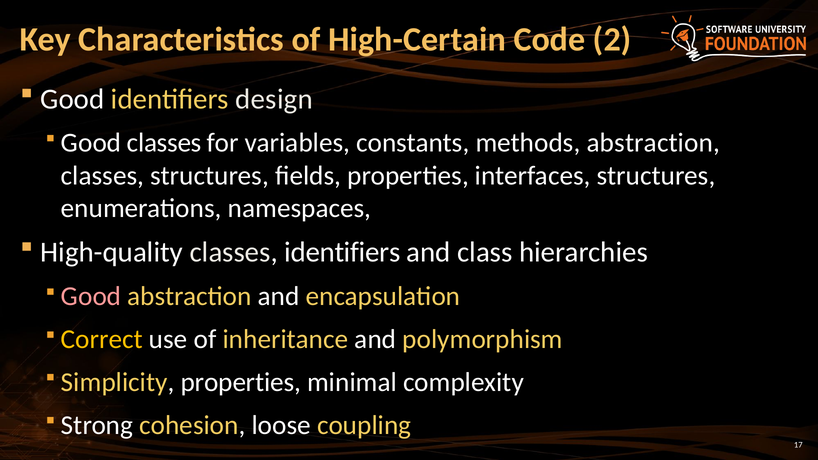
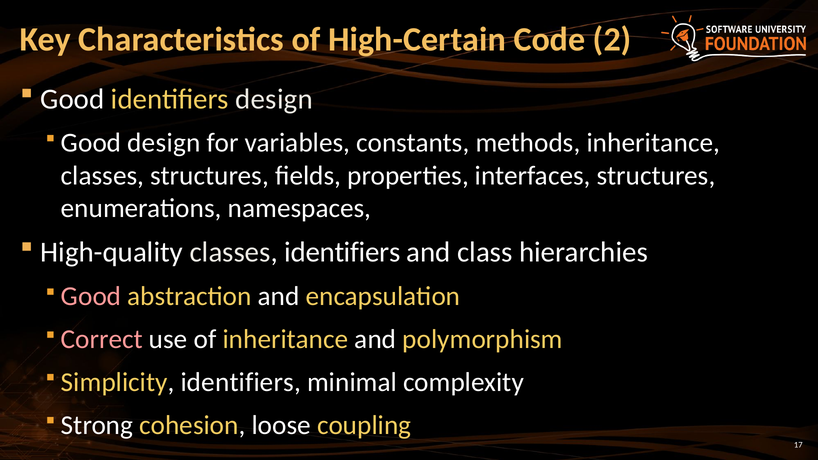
Good classes: classes -> design (164, 143)
methods abstraction: abstraction -> inheritance (653, 143)
Correct colour: yellow -> pink (102, 339)
Simplicity properties: properties -> identifiers (241, 382)
